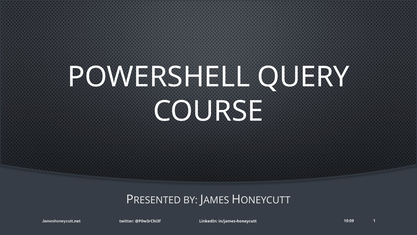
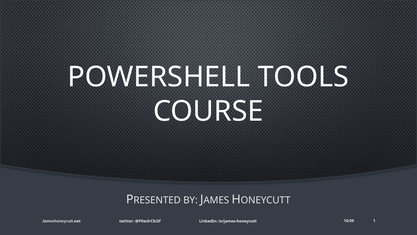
QUERY: QUERY -> TOOLS (303, 77)
